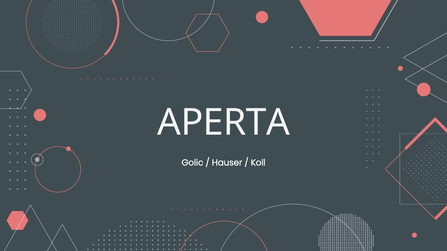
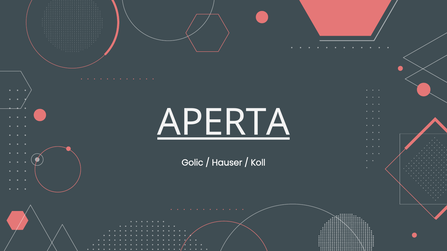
APERTA underline: none -> present (224, 123)
